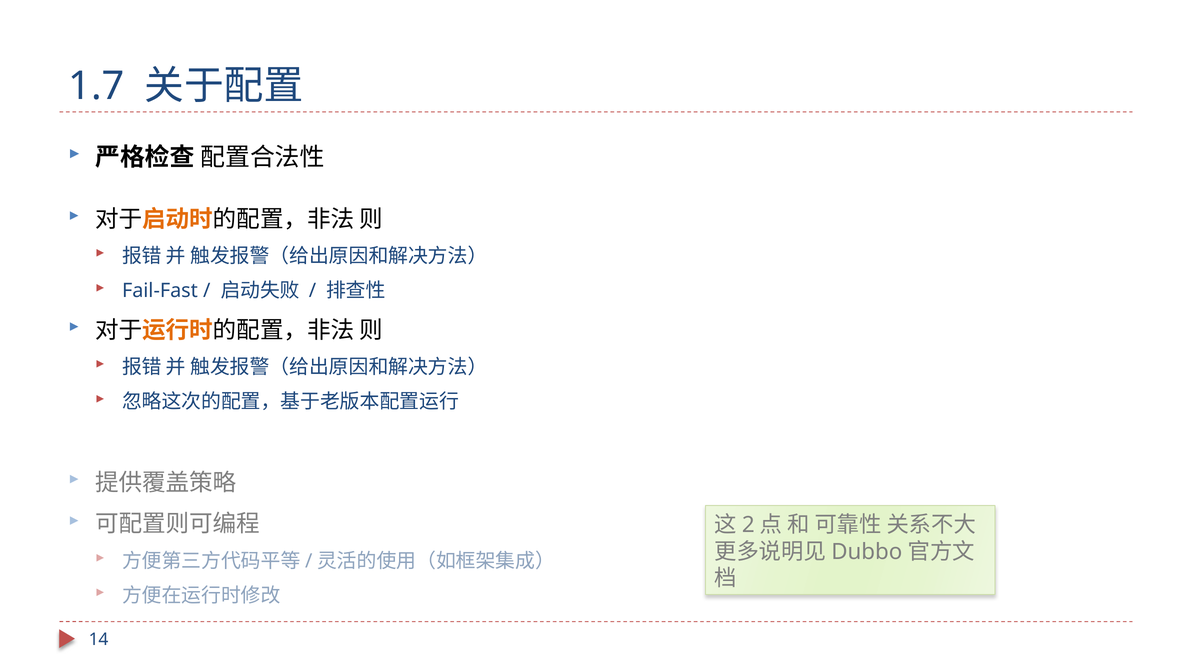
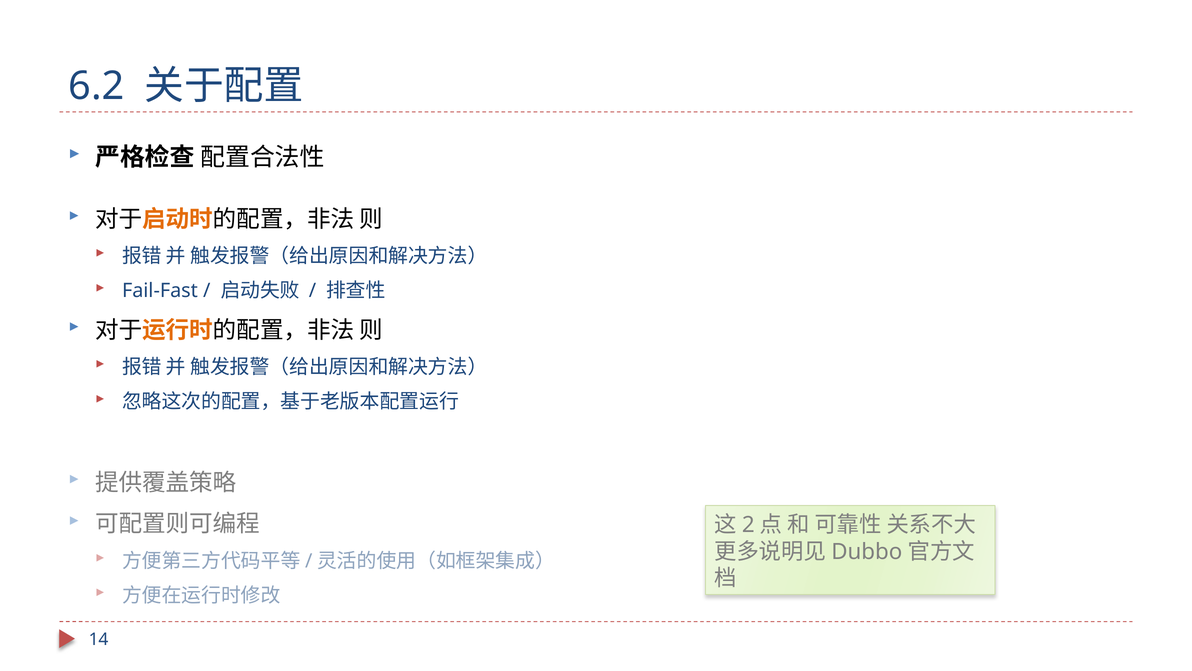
1.7: 1.7 -> 6.2 (96, 86)
